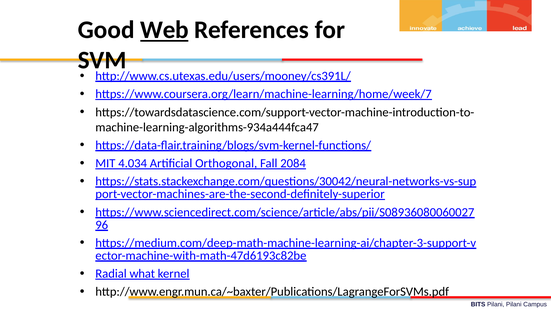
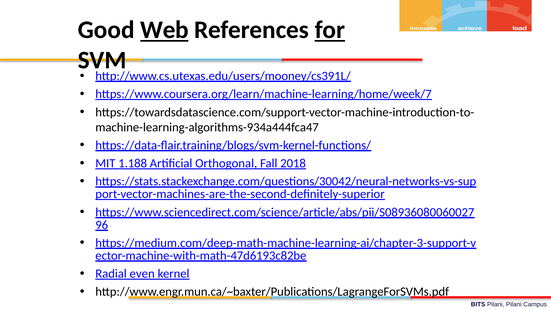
for underline: none -> present (330, 30)
4.034: 4.034 -> 1.188 (133, 163)
2084: 2084 -> 2018 (293, 163)
what: what -> even (142, 274)
